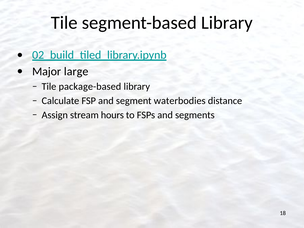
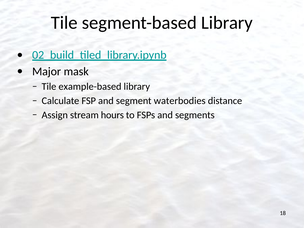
large: large -> mask (76, 72)
package-based: package-based -> example-based (90, 87)
